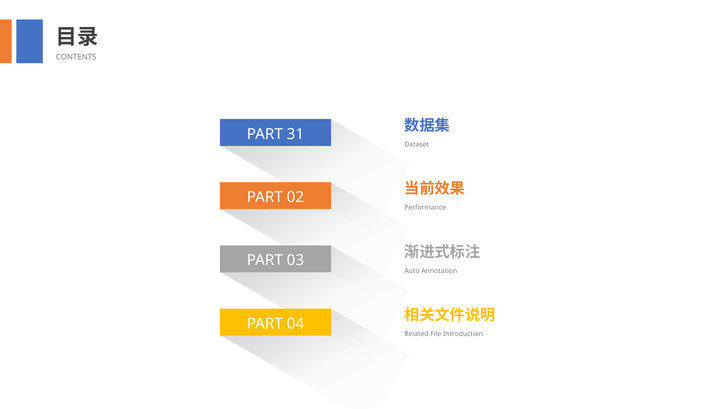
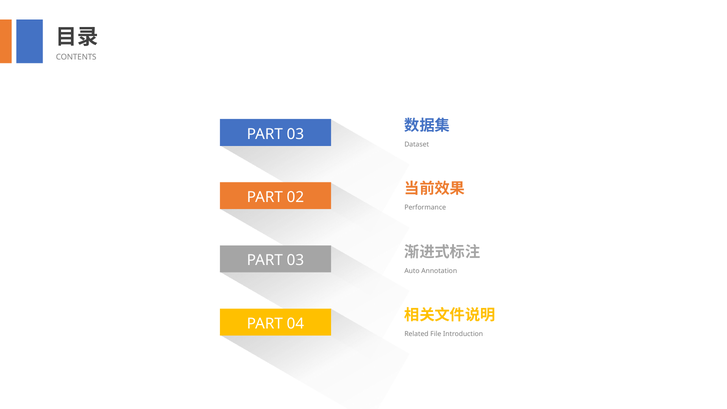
31: 31 -> 03 (295, 134)
